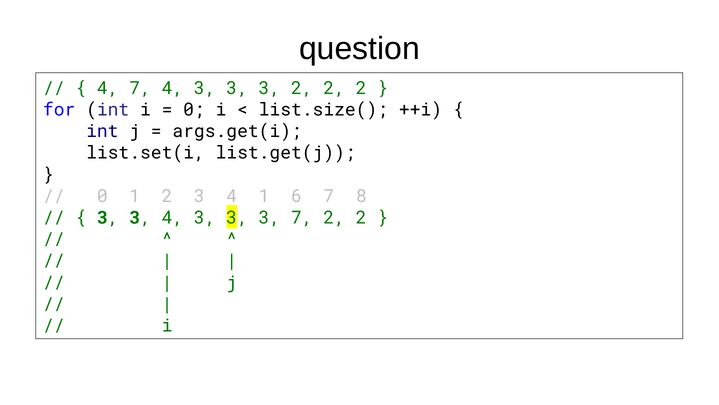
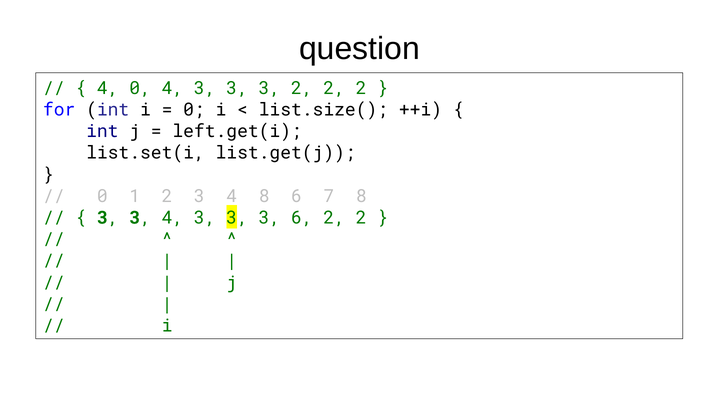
4 7: 7 -> 0 (140, 88)
args.get(i: args.get(i -> left.get(i (237, 131)
1: 1 -> 8 (264, 196)
3 7: 7 -> 6 (302, 217)
